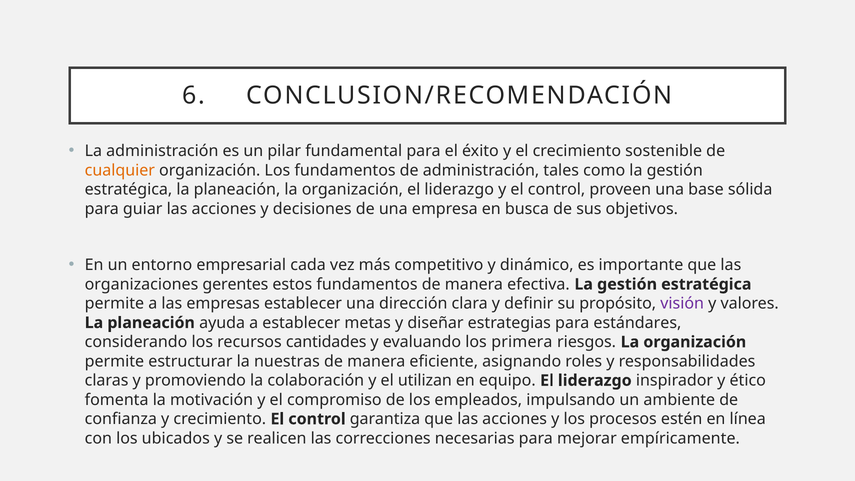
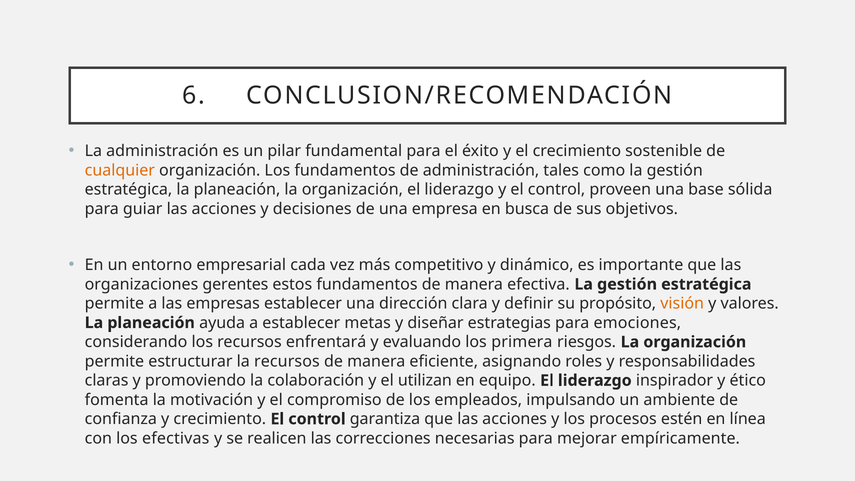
visión colour: purple -> orange (682, 303)
estándares: estándares -> emociones (637, 323)
cantidades: cantidades -> enfrentará (326, 342)
la nuestras: nuestras -> recursos (287, 361)
ubicados: ubicados -> efectivas (176, 438)
